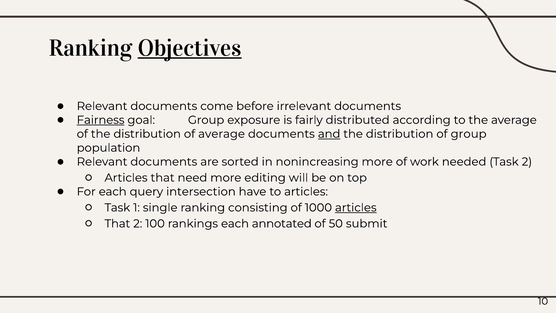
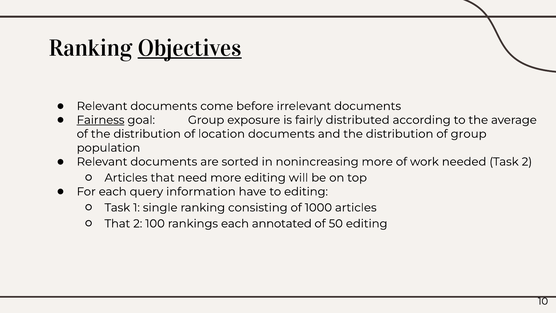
of average: average -> location (222, 134)
and underline: present -> none (329, 134)
intersection: intersection -> information (201, 192)
to articles: articles -> editing (306, 192)
articles underline: present -> none (356, 207)
50 submit: submit -> editing (367, 223)
